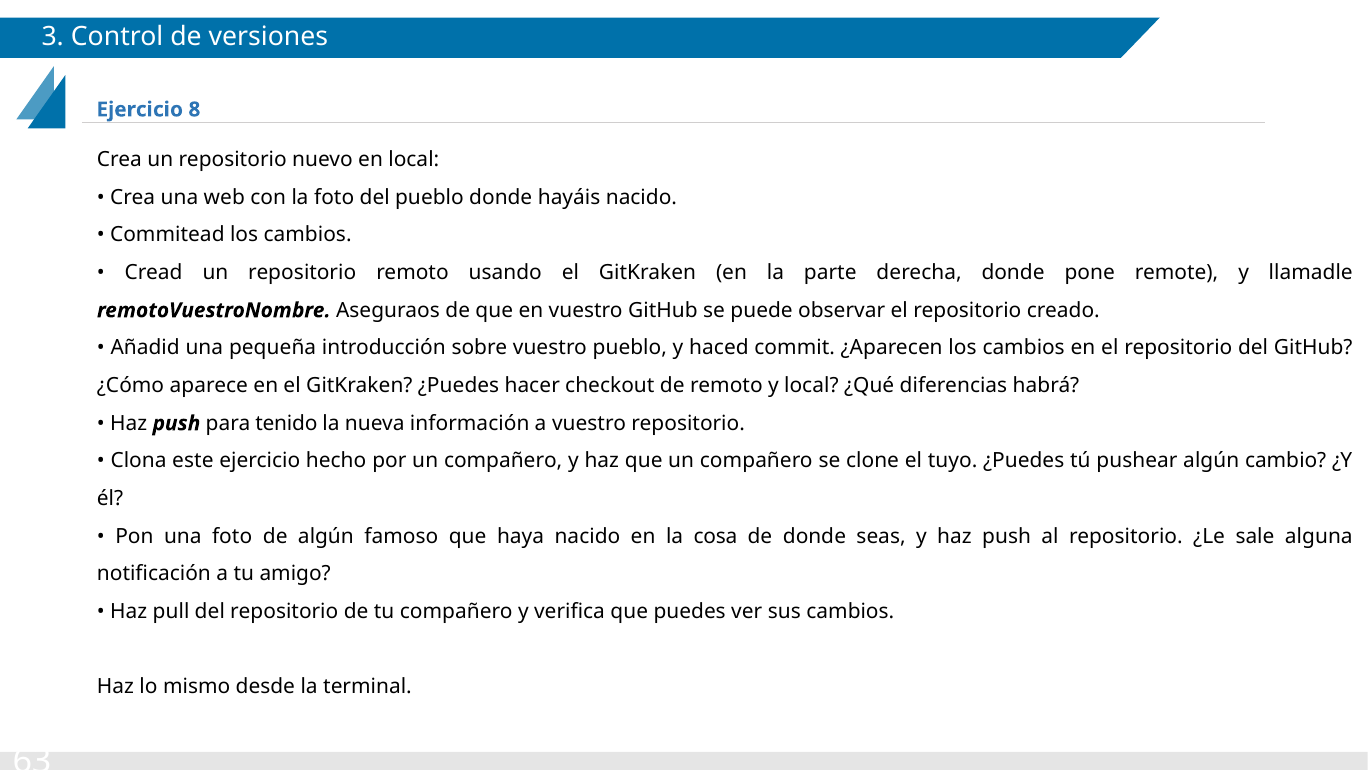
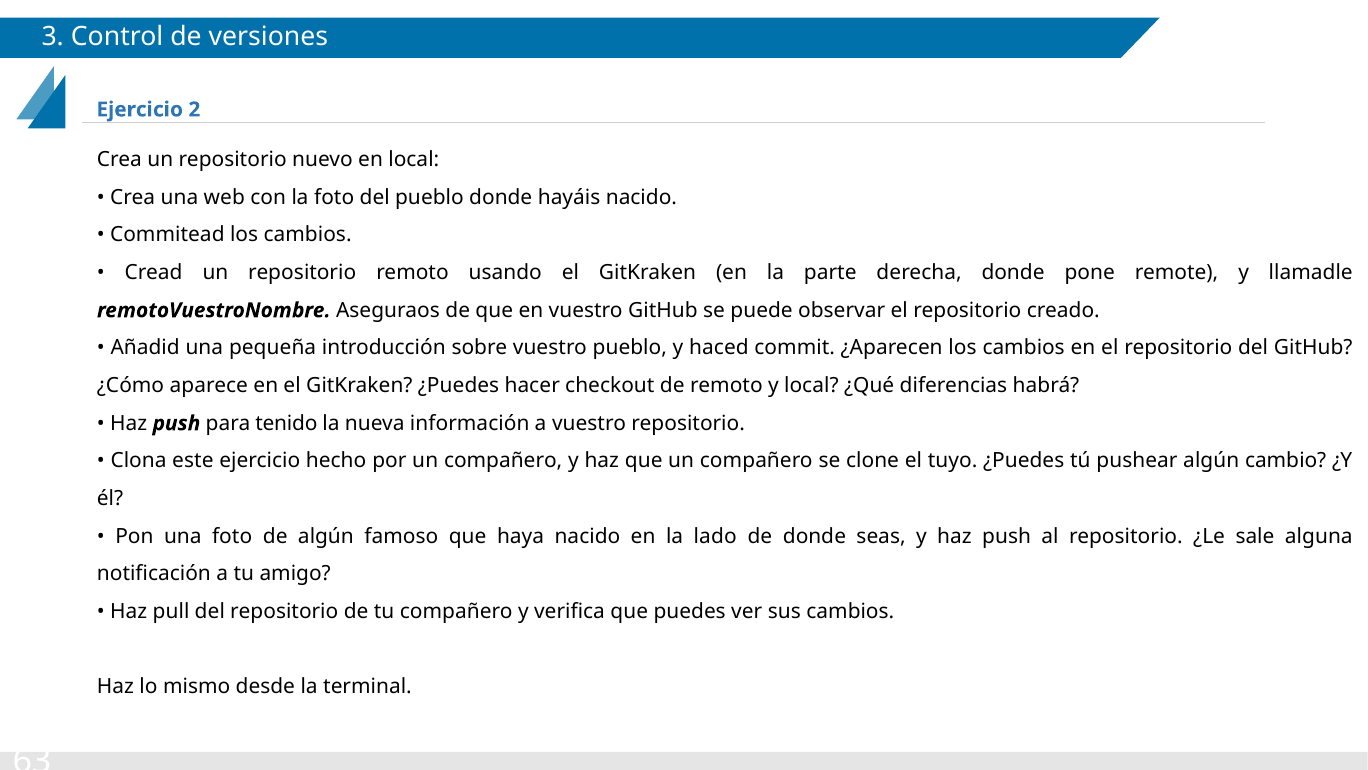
8: 8 -> 2 (194, 109)
cosa: cosa -> lado (715, 536)
